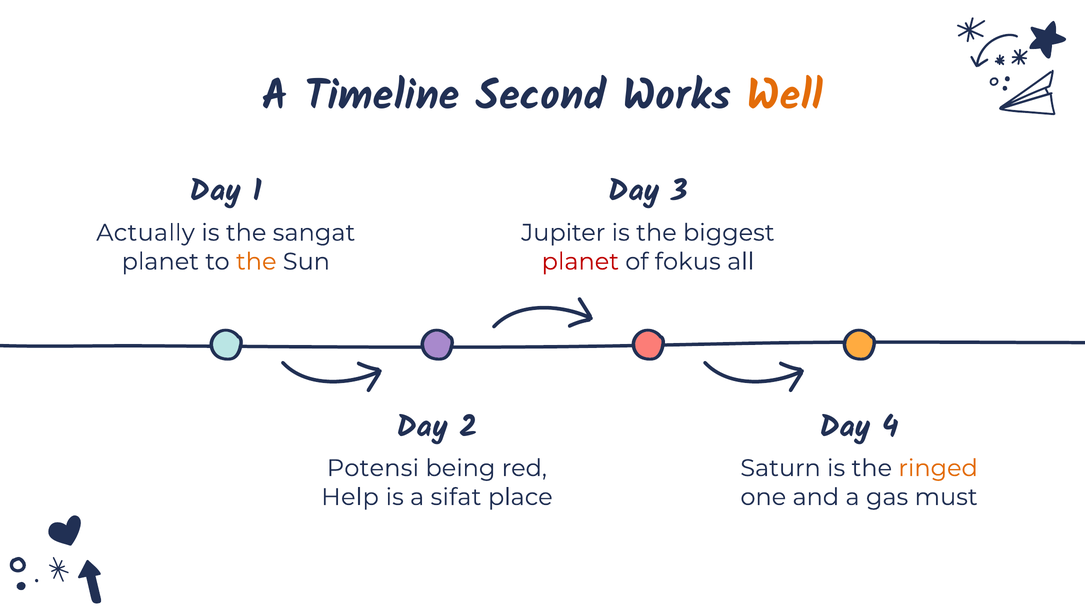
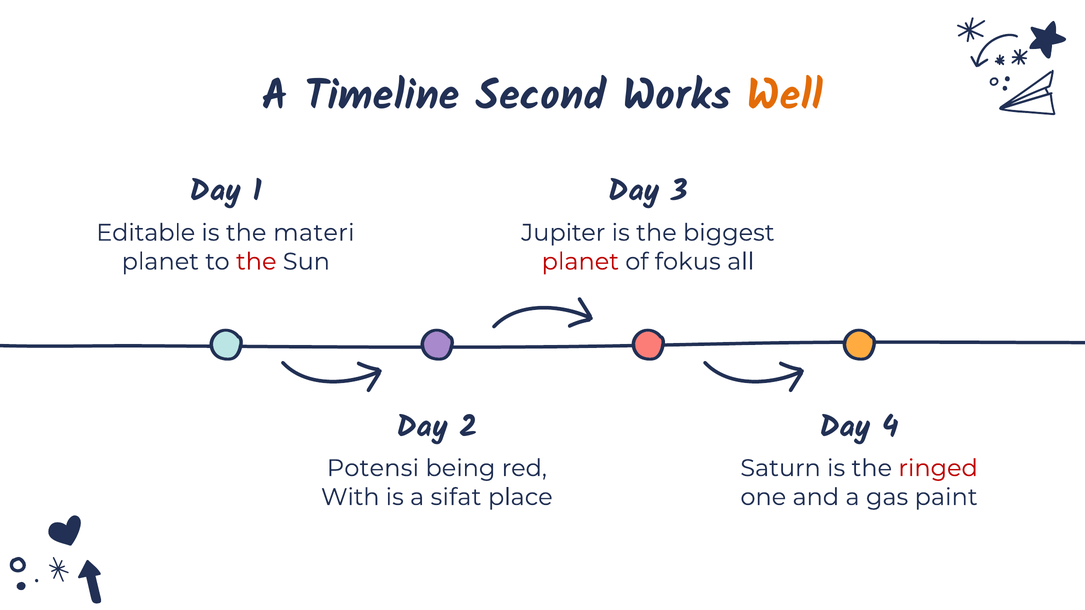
Actually: Actually -> Editable (146, 233)
sangat: sangat -> materi (314, 233)
the colour: orange -> red (256, 262)
ringed colour: orange -> red (938, 468)
Help: Help -> With (350, 497)
must: must -> paint (946, 497)
